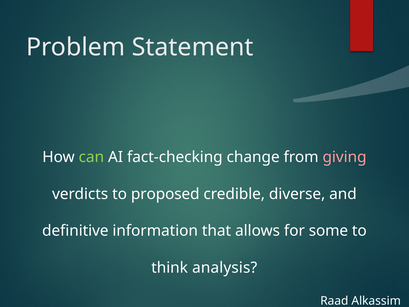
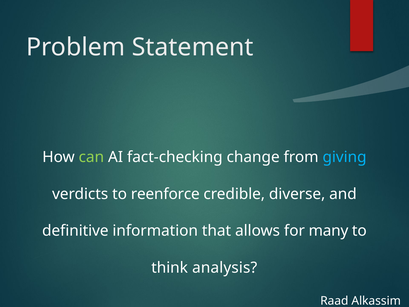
giving colour: pink -> light blue (345, 157)
proposed: proposed -> reenforce (165, 194)
some: some -> many (328, 231)
